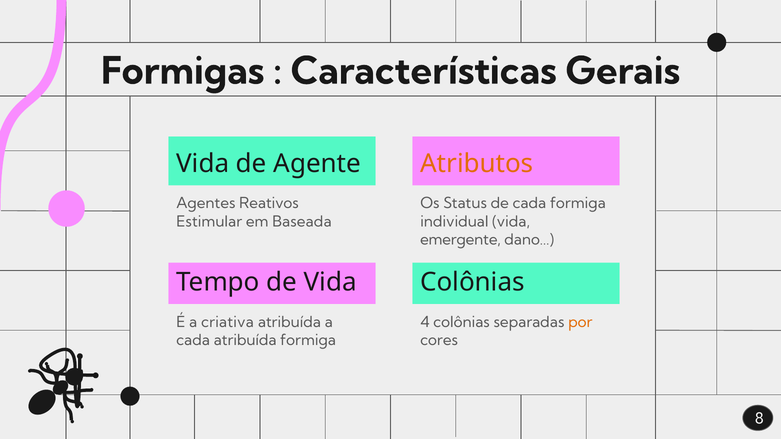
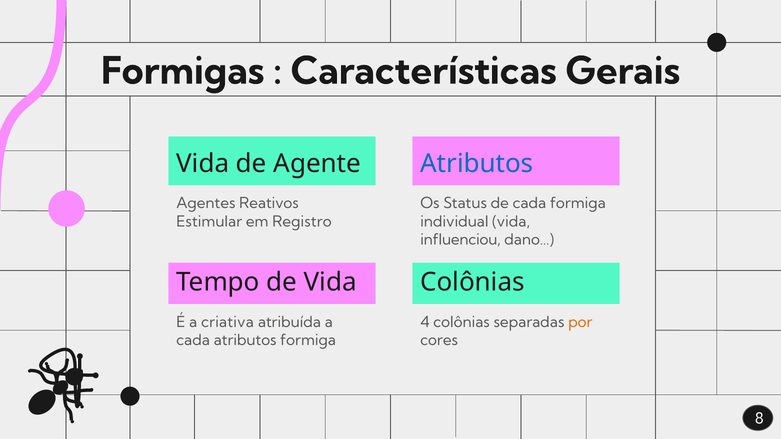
Atributos colour: orange -> blue (477, 164)
Baseada: Baseada -> Registro (302, 222)
emergente: emergente -> influenciou (460, 240)
cada atribuída: atribuída -> atributos (245, 340)
